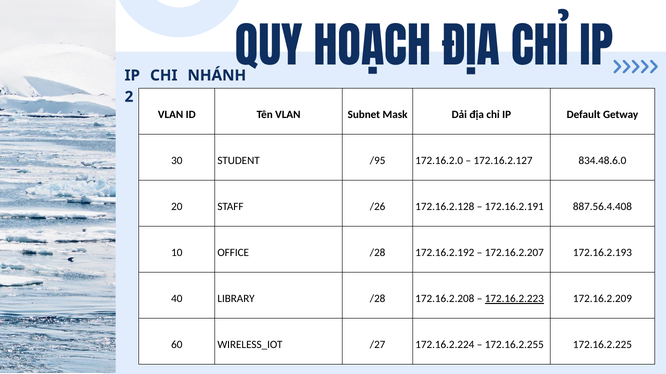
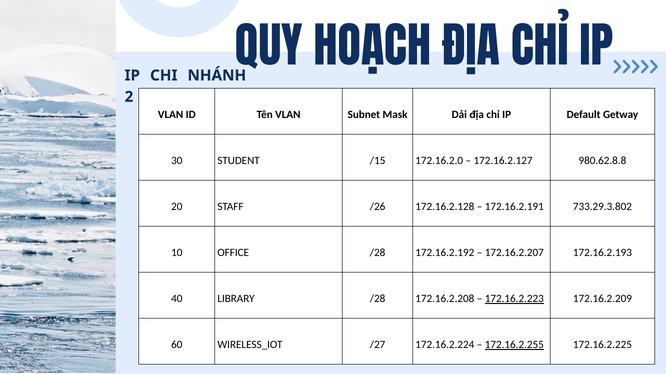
/95: /95 -> /15 (378, 161)
834.48.6.0: 834.48.6.0 -> 980.62.8.8 (602, 161)
887.56.4.408: 887.56.4.408 -> 733.29.3.802 (602, 207)
172.16.2.255 underline: none -> present (514, 345)
